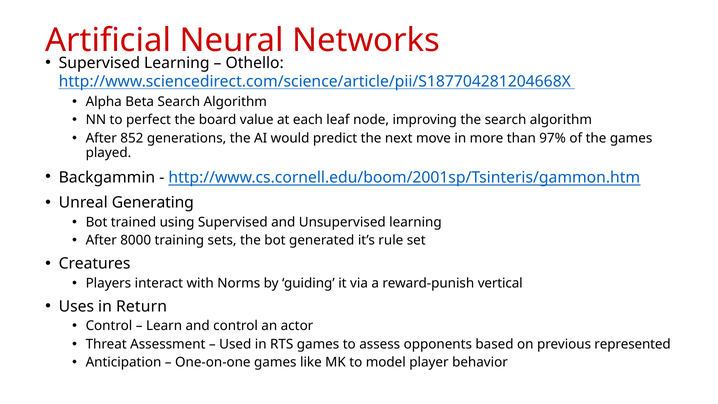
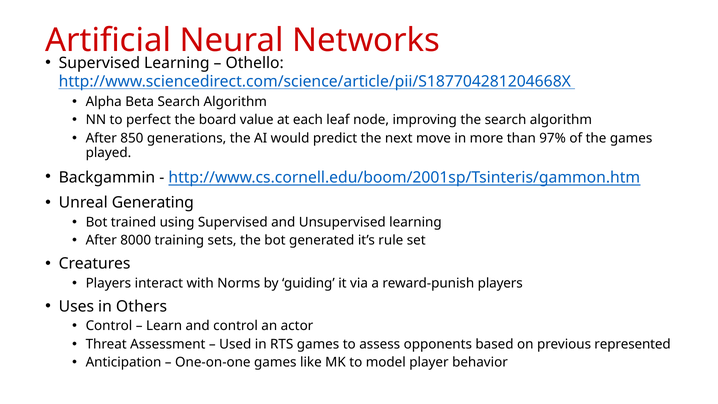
852: 852 -> 850 (132, 138)
reward-punish vertical: vertical -> players (500, 283)
Return: Return -> Others (142, 306)
